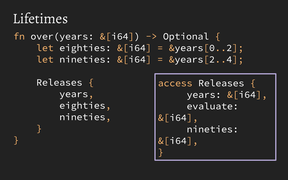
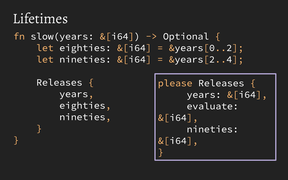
over(years: over(years -> slow(years (62, 36)
access: access -> please (175, 83)
